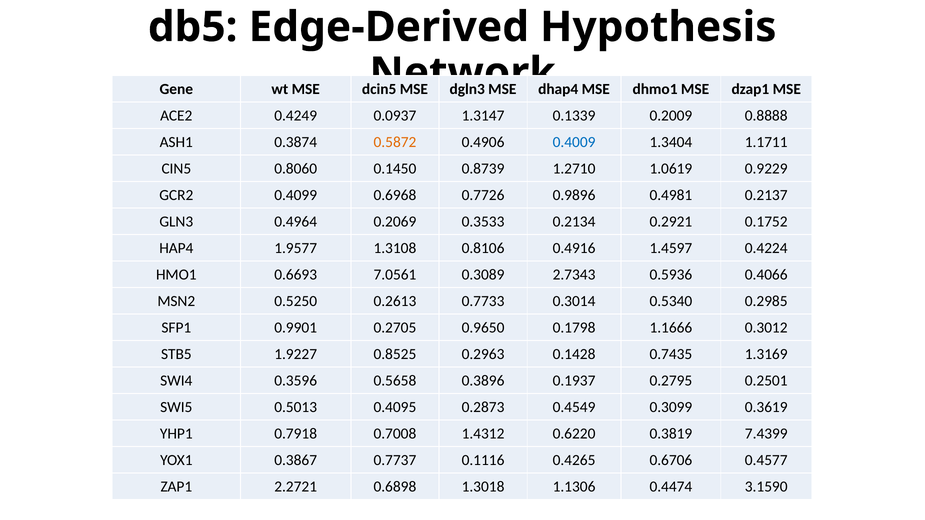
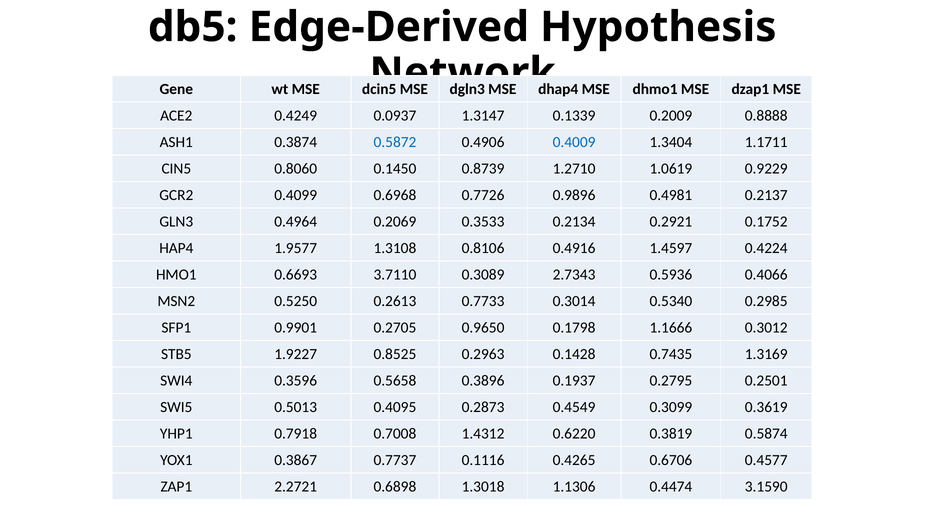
0.5872 colour: orange -> blue (395, 142)
7.0561: 7.0561 -> 3.7110 (395, 275)
7.4399: 7.4399 -> 0.5874 (766, 434)
